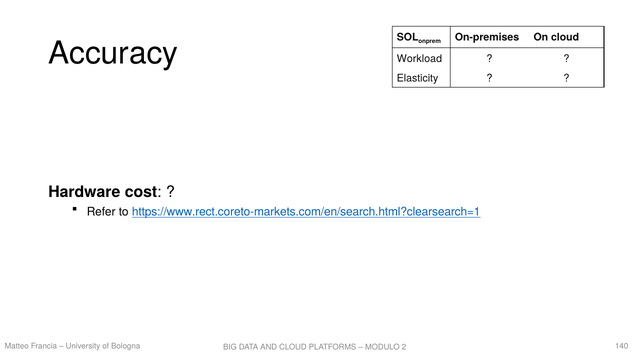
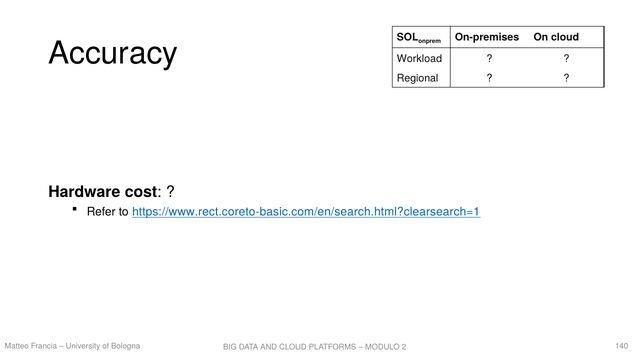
Elasticity: Elasticity -> Regional (418, 78)
https://www.rect.coreto-markets.com/en/search.html?clearsearch=1: https://www.rect.coreto-markets.com/en/search.html?clearsearch=1 -> https://www.rect.coreto-basic.com/en/search.html?clearsearch=1 (306, 212)
